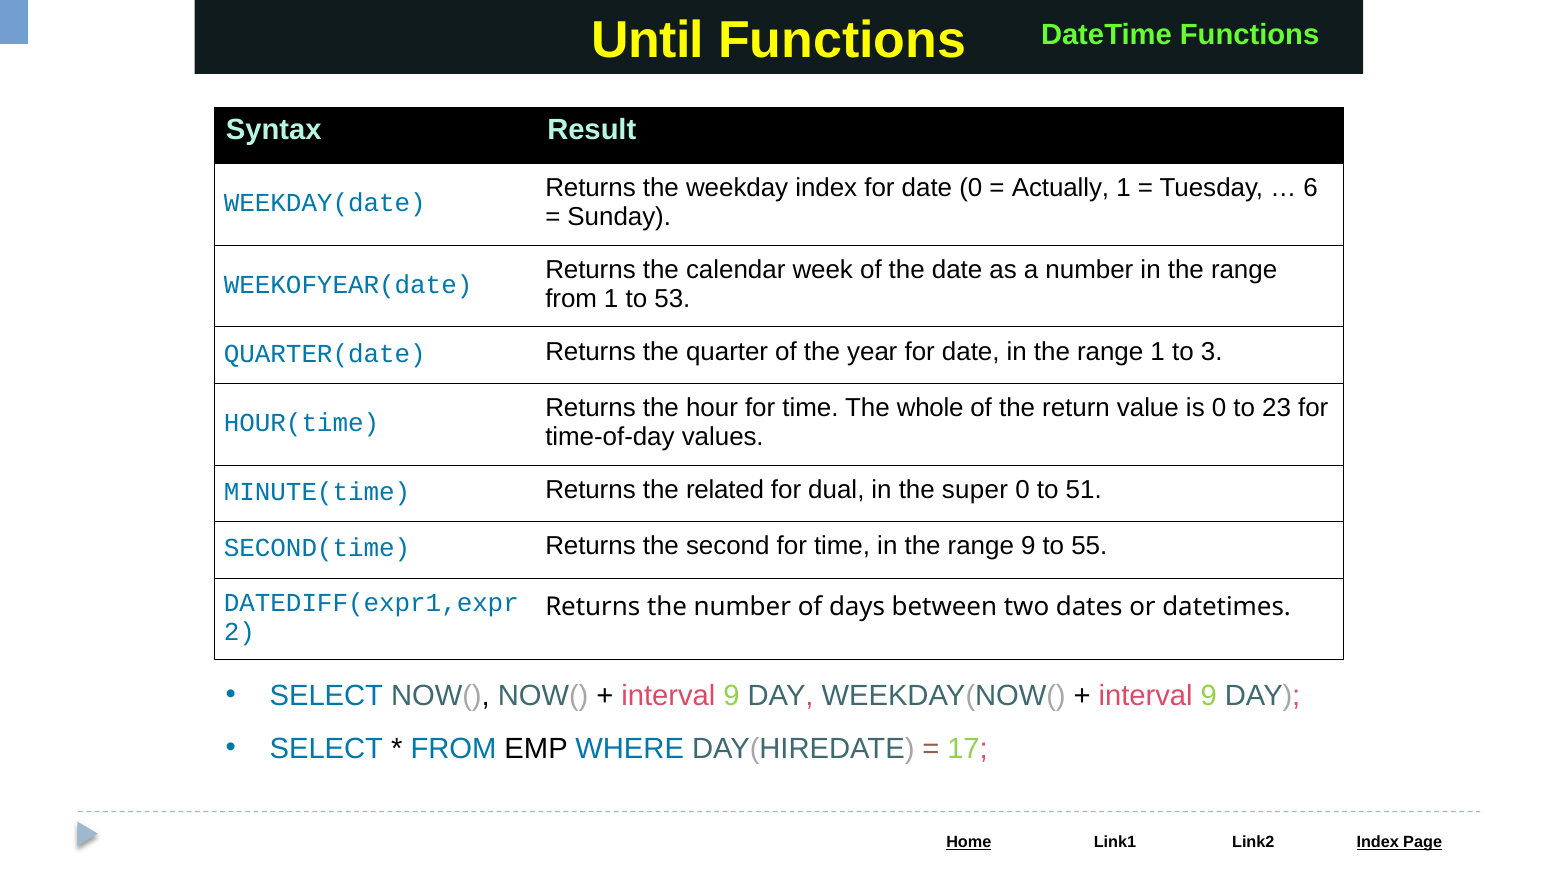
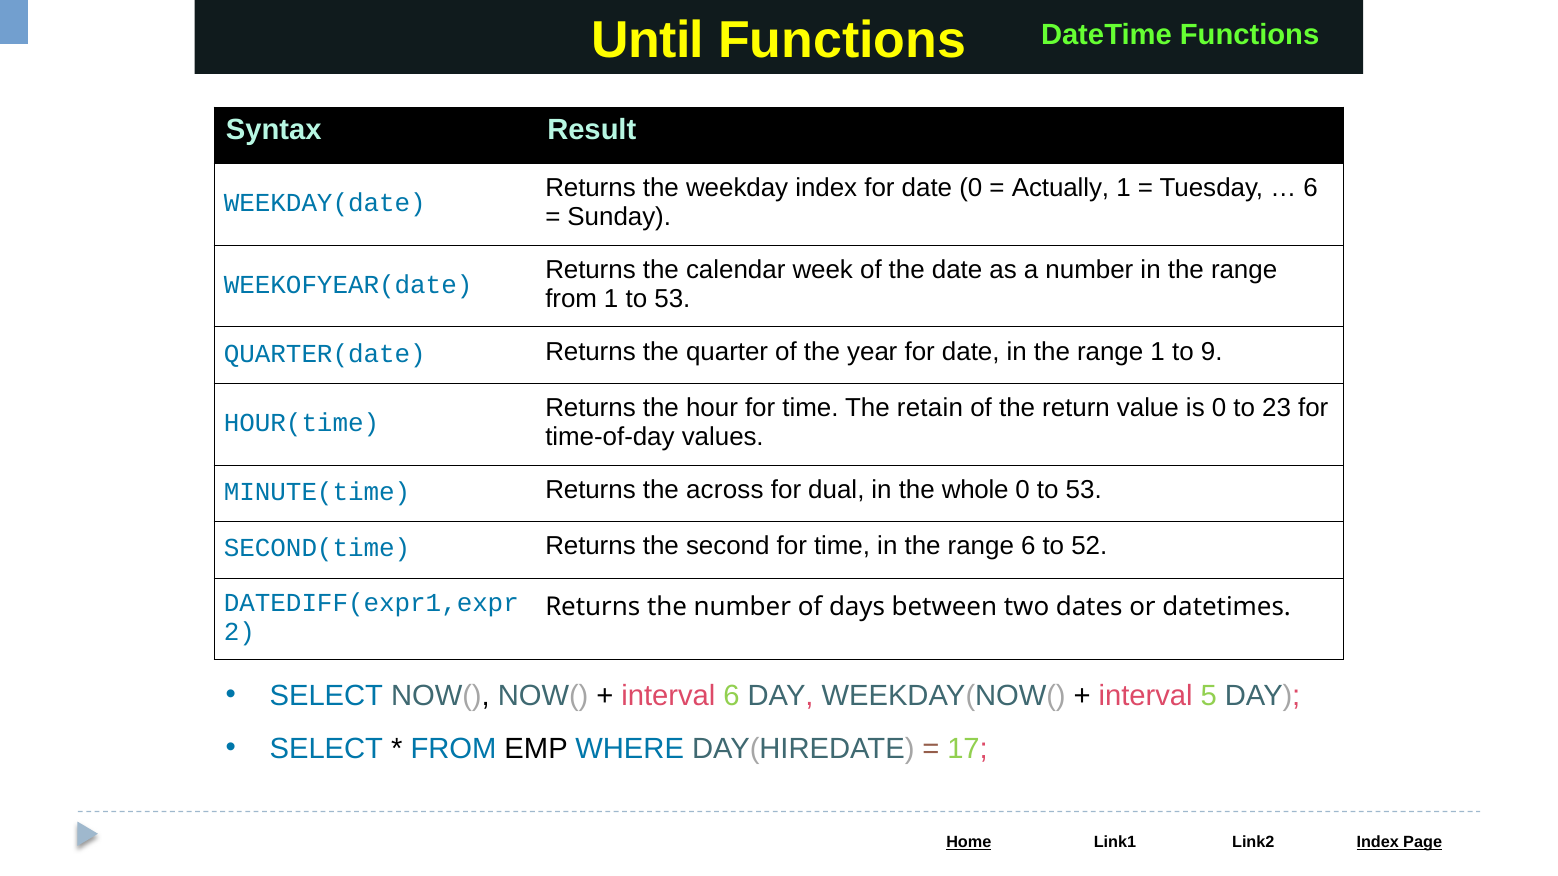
3: 3 -> 9 (1212, 352)
whole: whole -> retain (930, 408)
related: related -> across (725, 490)
super: super -> whole (975, 490)
0 to 51: 51 -> 53 (1084, 490)
range 9: 9 -> 6 (1028, 546)
55: 55 -> 52 (1089, 546)
9: 9 -> 6 (732, 696)
9: 9 -> 5 (1209, 696)
